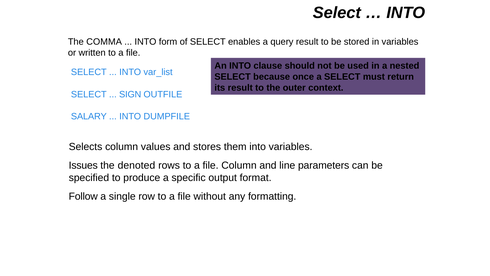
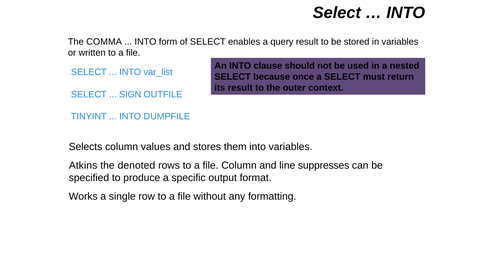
SALARY: SALARY -> TINYINT (89, 116)
Issues: Issues -> Atkins (83, 165)
parameters: parameters -> suppresses (324, 165)
Follow: Follow -> Works (83, 196)
